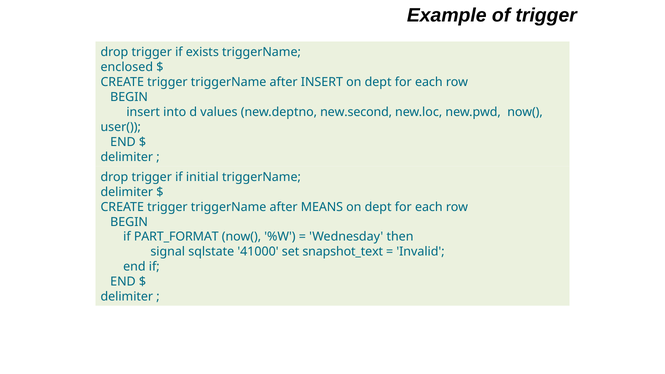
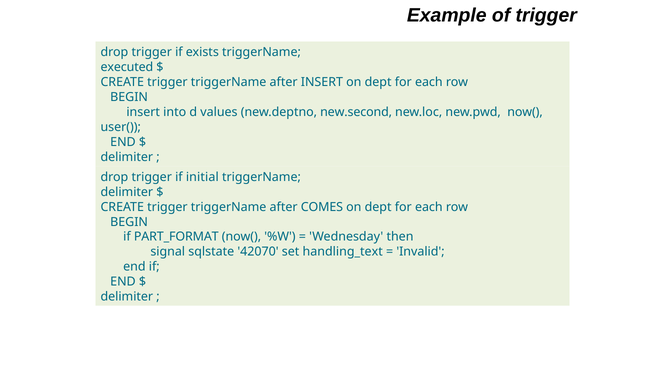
enclosed: enclosed -> executed (127, 67)
MEANS: MEANS -> COMES (322, 207)
41000: 41000 -> 42070 (258, 252)
snapshot_text: snapshot_text -> handling_text (343, 252)
